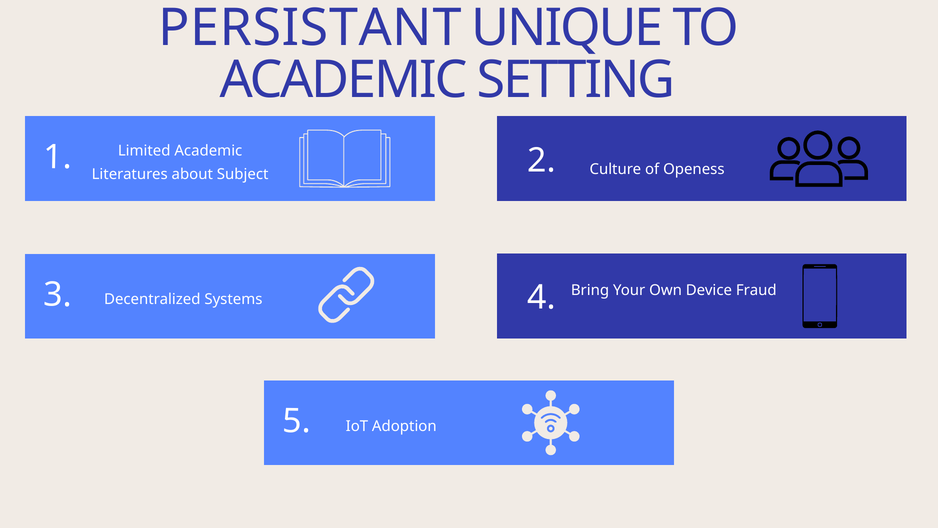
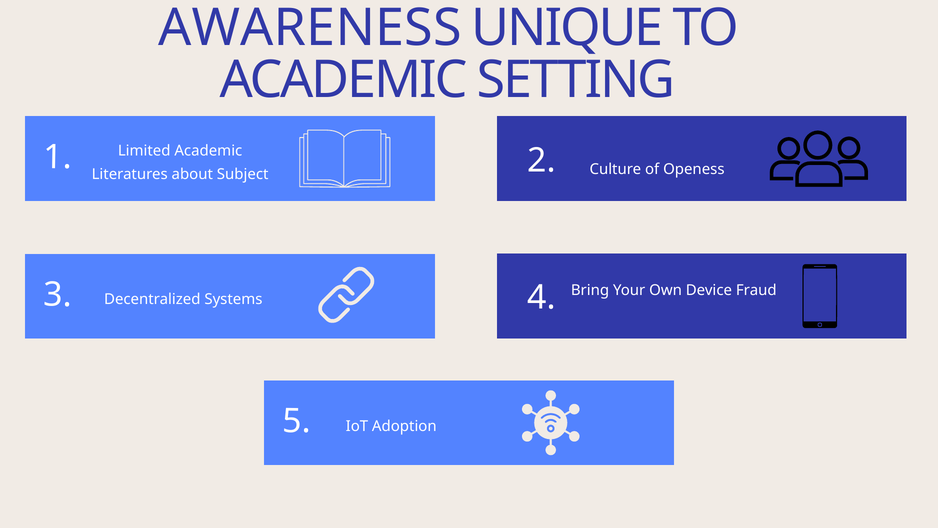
PERSISTANT: PERSISTANT -> AWARENESS (310, 28)
